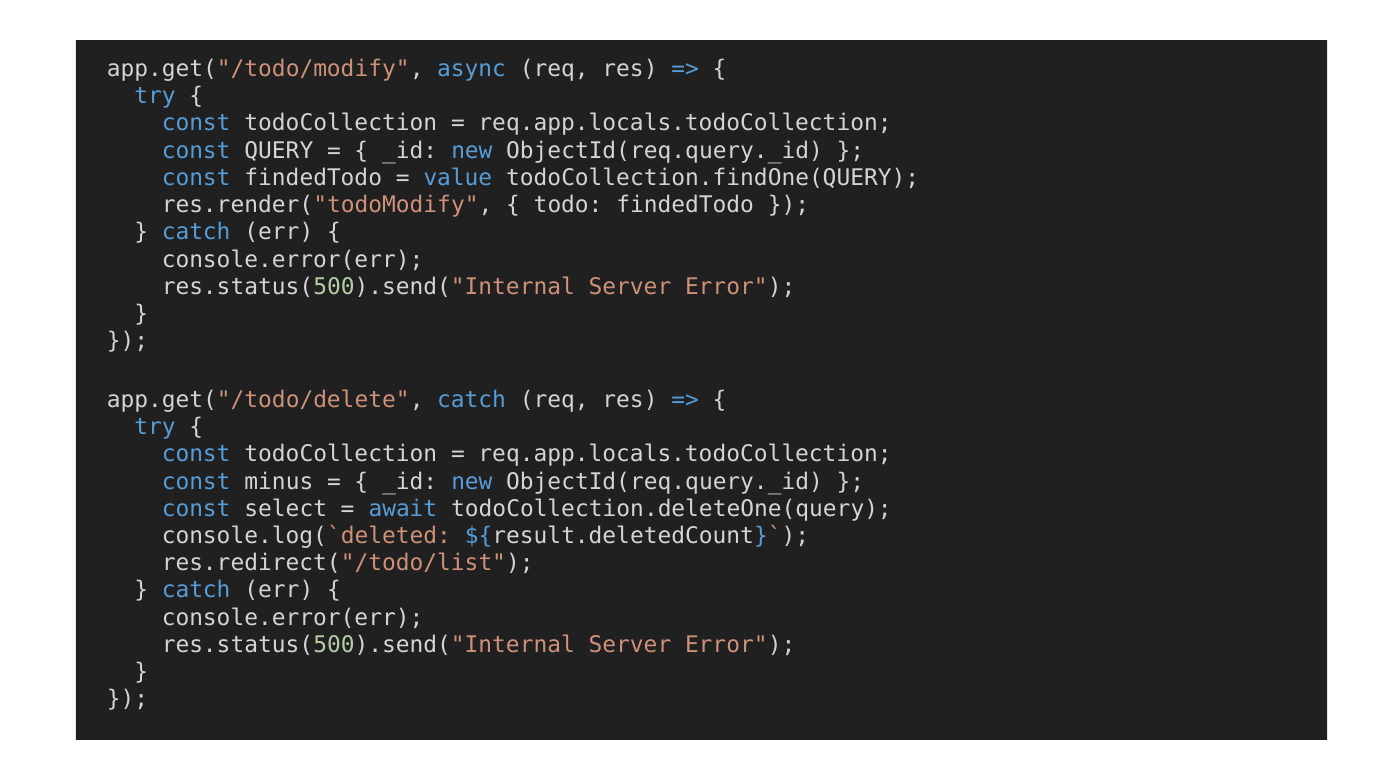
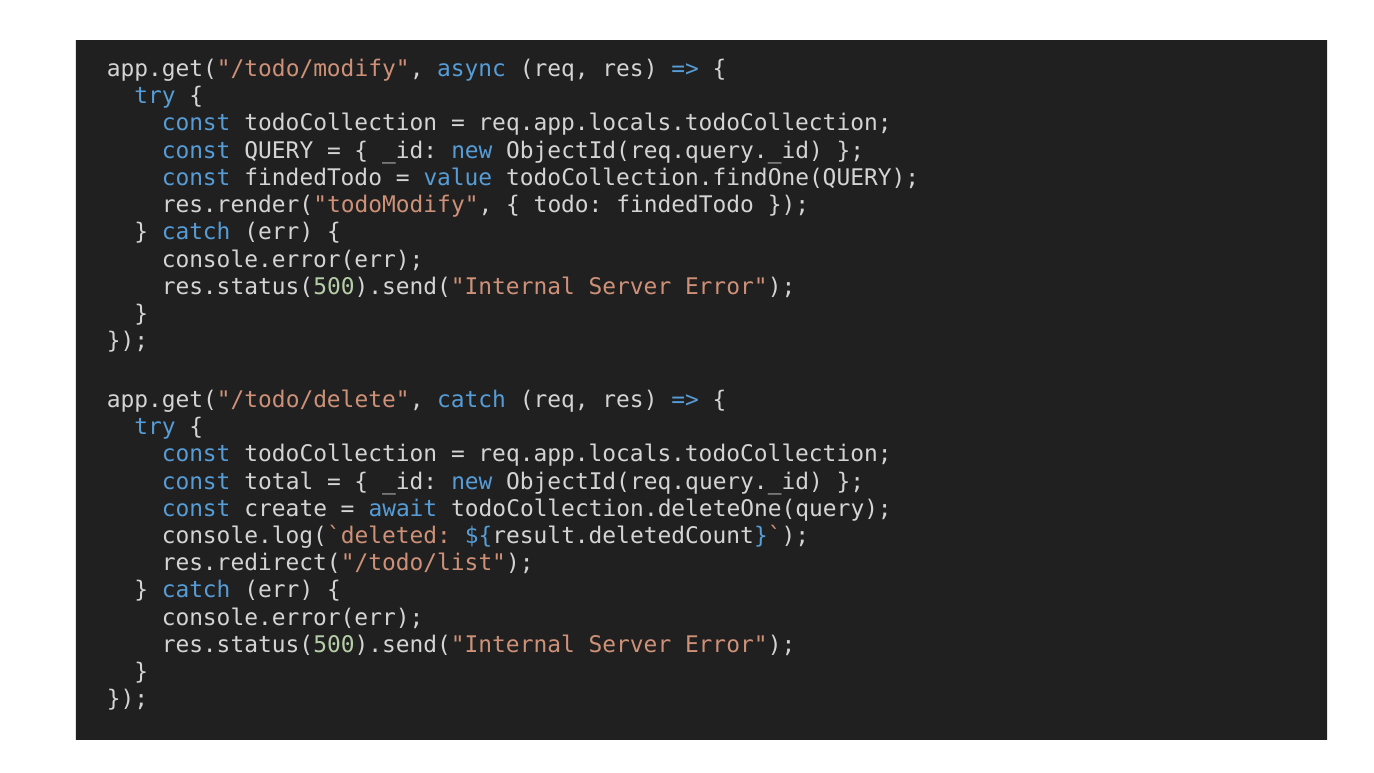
minus: minus -> total (279, 482)
select: select -> create (286, 509)
